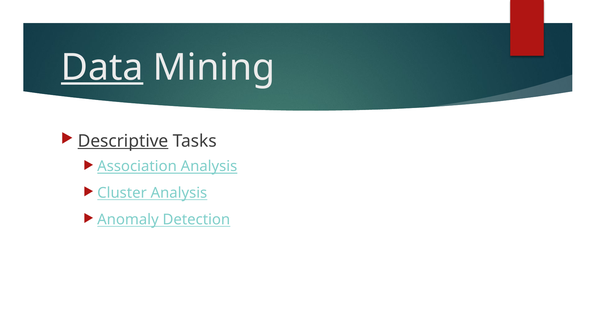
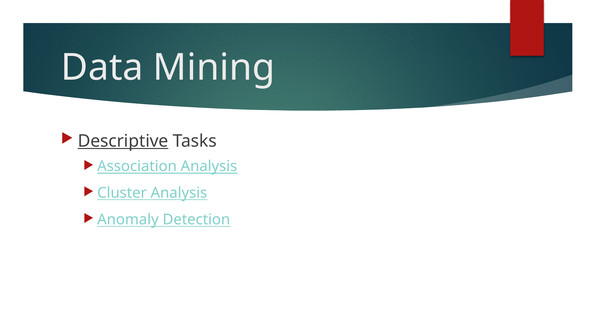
Data underline: present -> none (102, 67)
